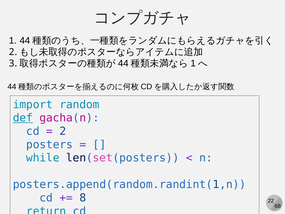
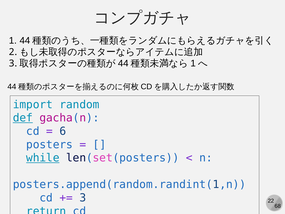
2: 2 -> 6 (63, 131)
while underline: none -> present (43, 158)
8: 8 -> 3 (83, 198)
